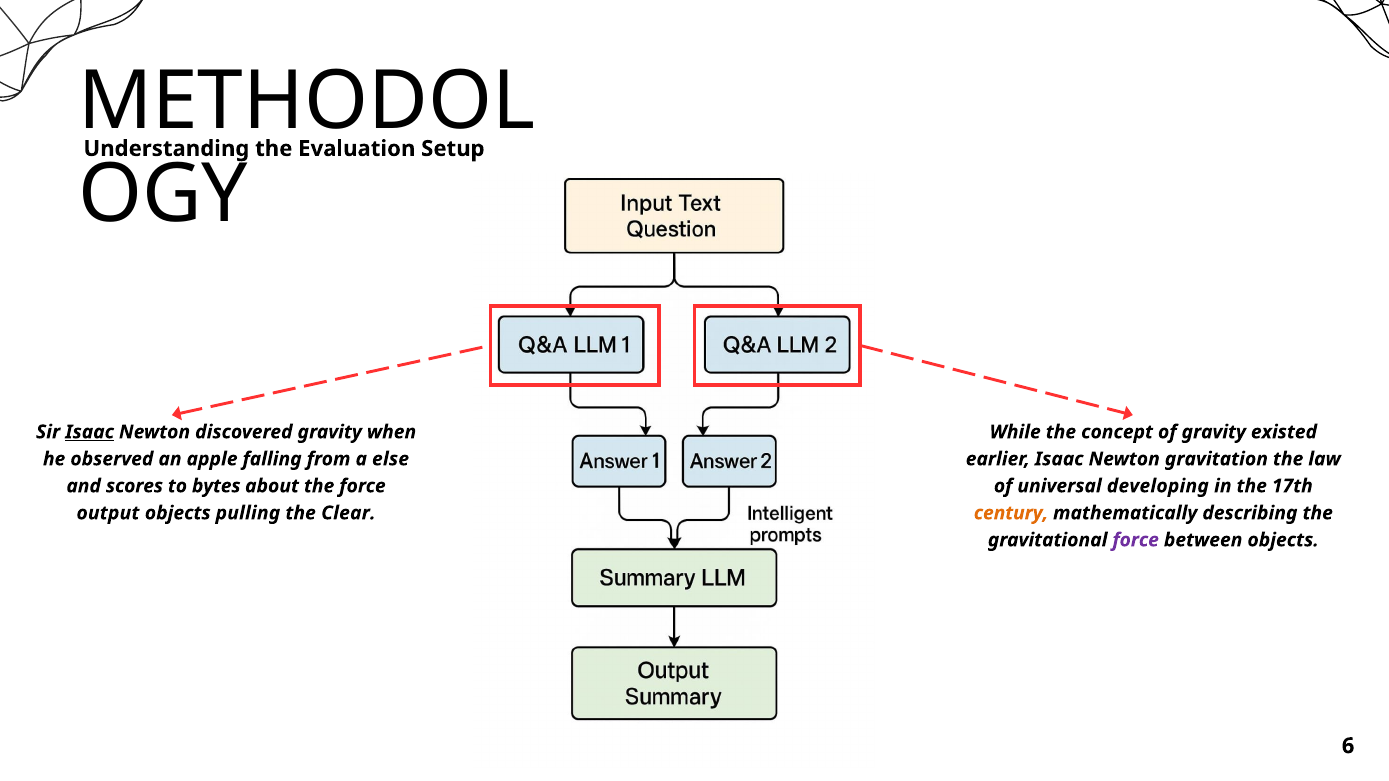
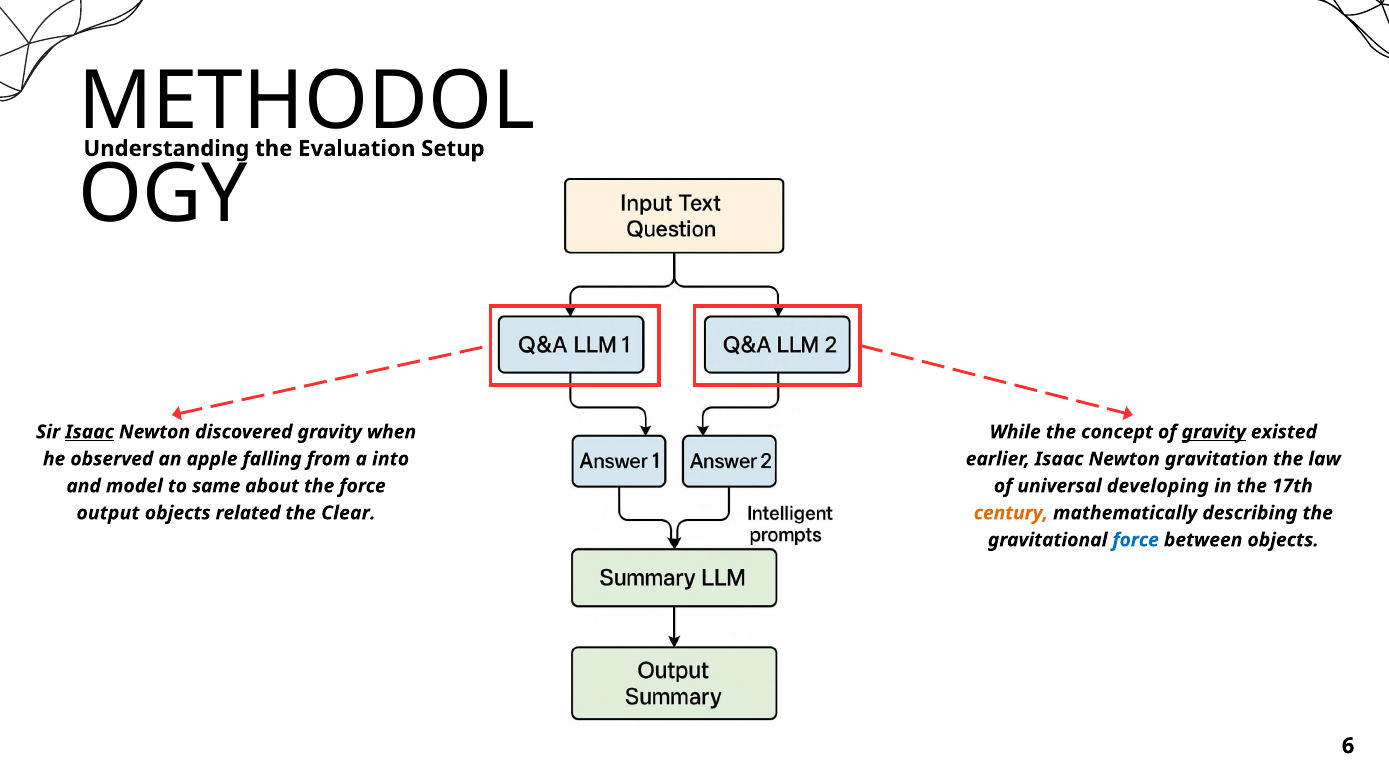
gravity underline: none -> present (1214, 432)
else: else -> into (391, 459)
scores: scores -> model (134, 486)
bytes: bytes -> same (216, 486)
pulling: pulling -> related (248, 513)
force colour: purple -> blue (1136, 540)
